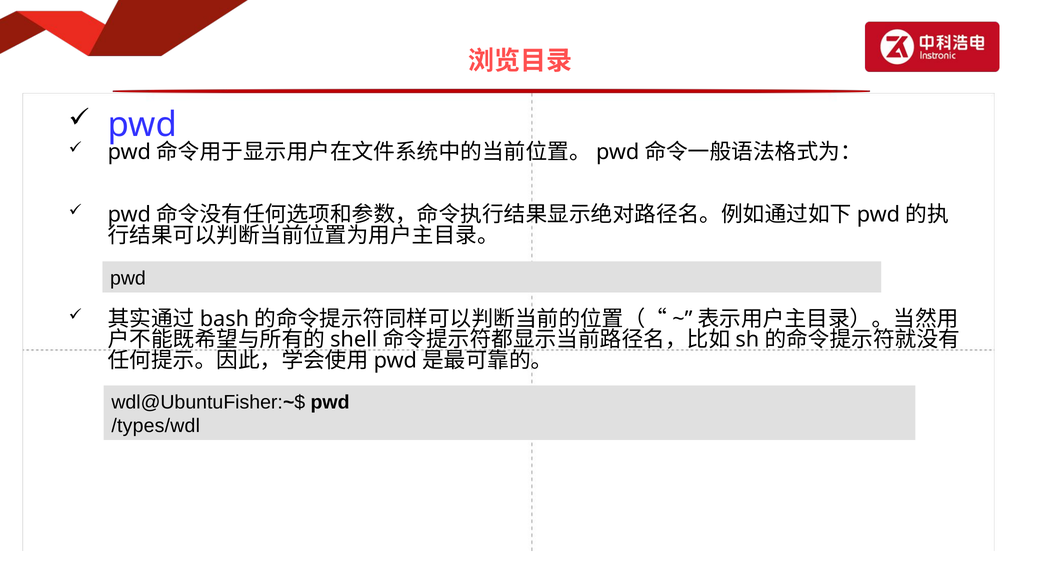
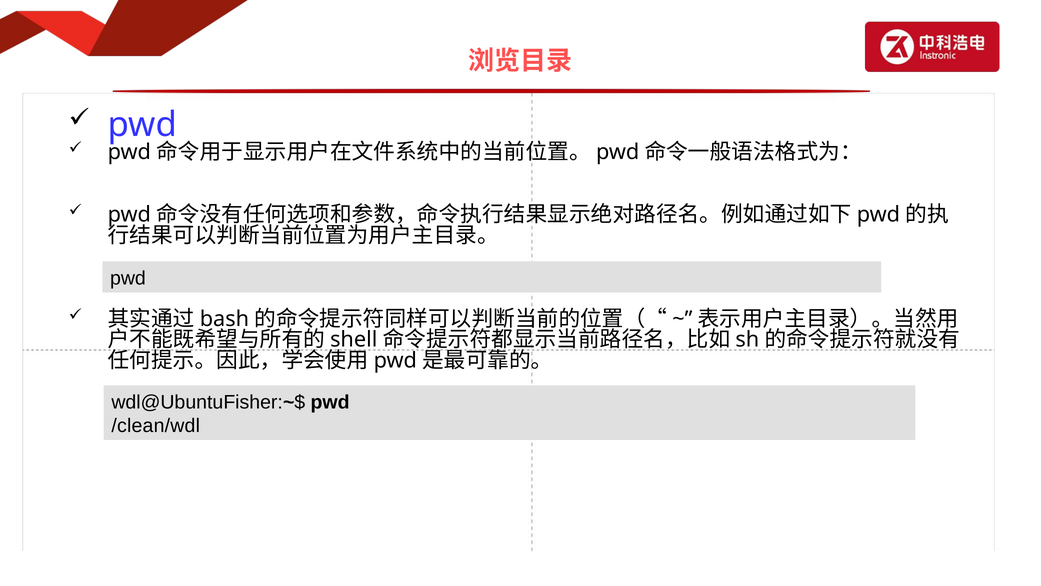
/types/wdl: /types/wdl -> /clean/wdl (156, 425)
